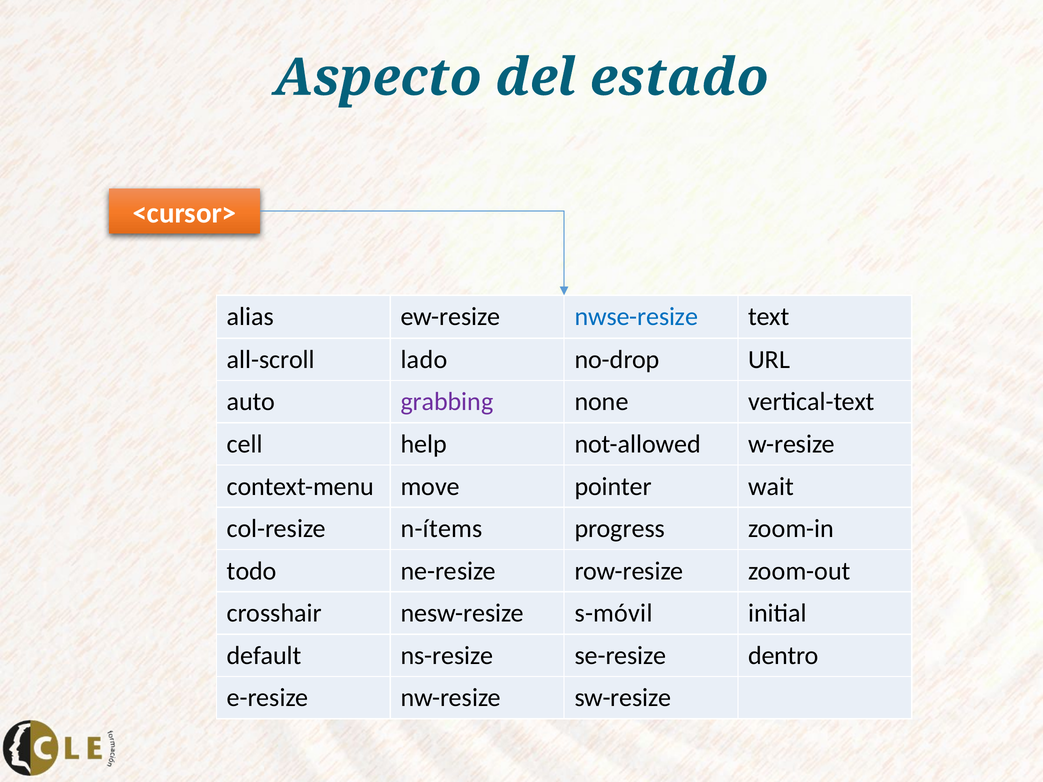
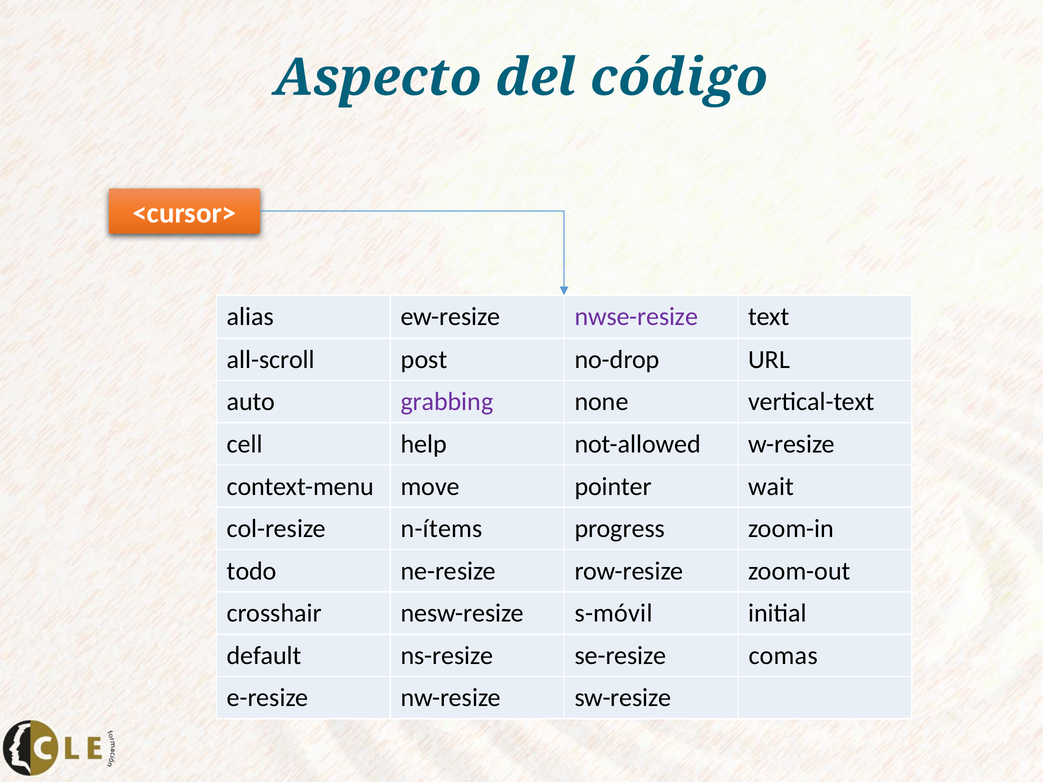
estado: estado -> código (679, 78)
nwse-resize colour: blue -> purple (636, 317)
lado: lado -> post (424, 360)
dentro: dentro -> comas (783, 656)
